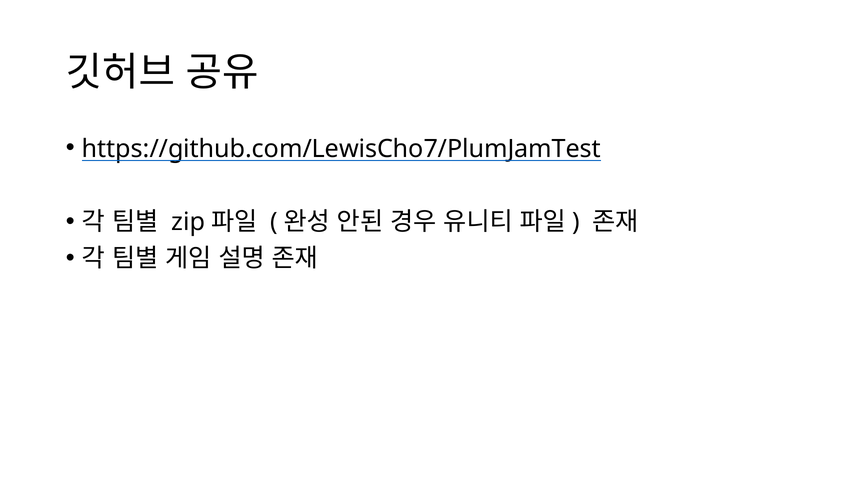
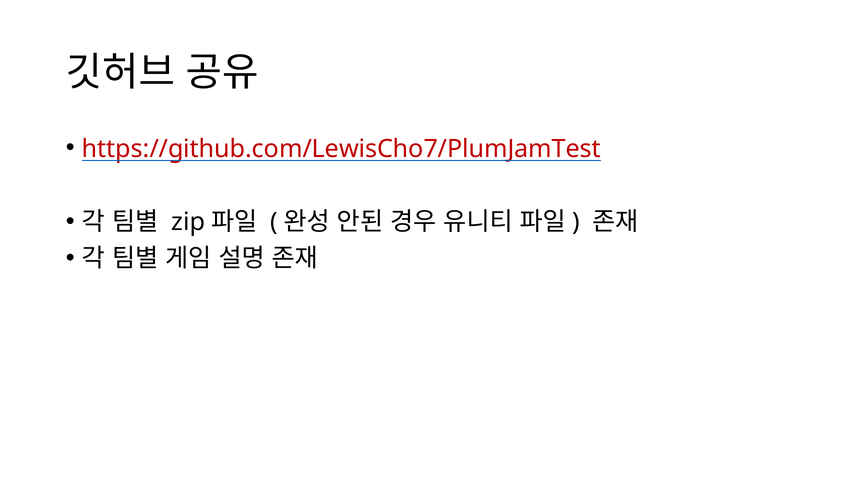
https://github.com/LewisCho7/PlumJamTest colour: black -> red (342, 149)
